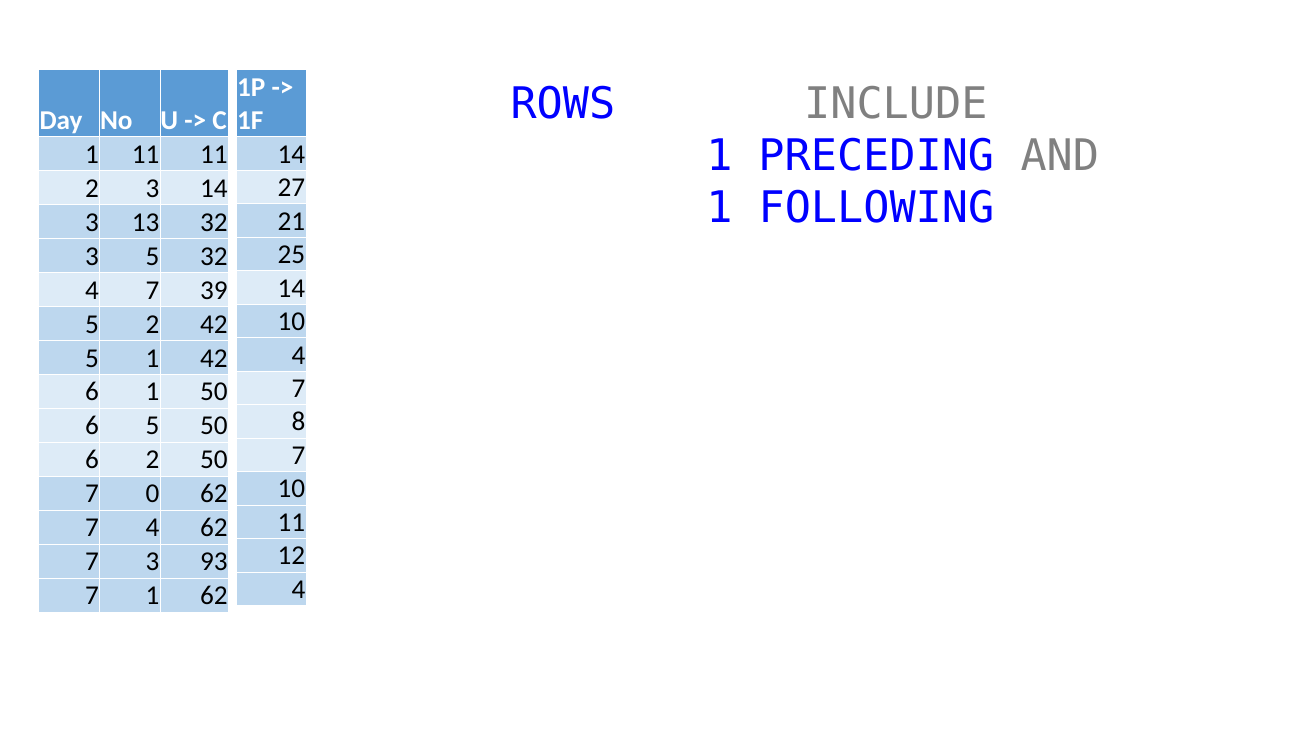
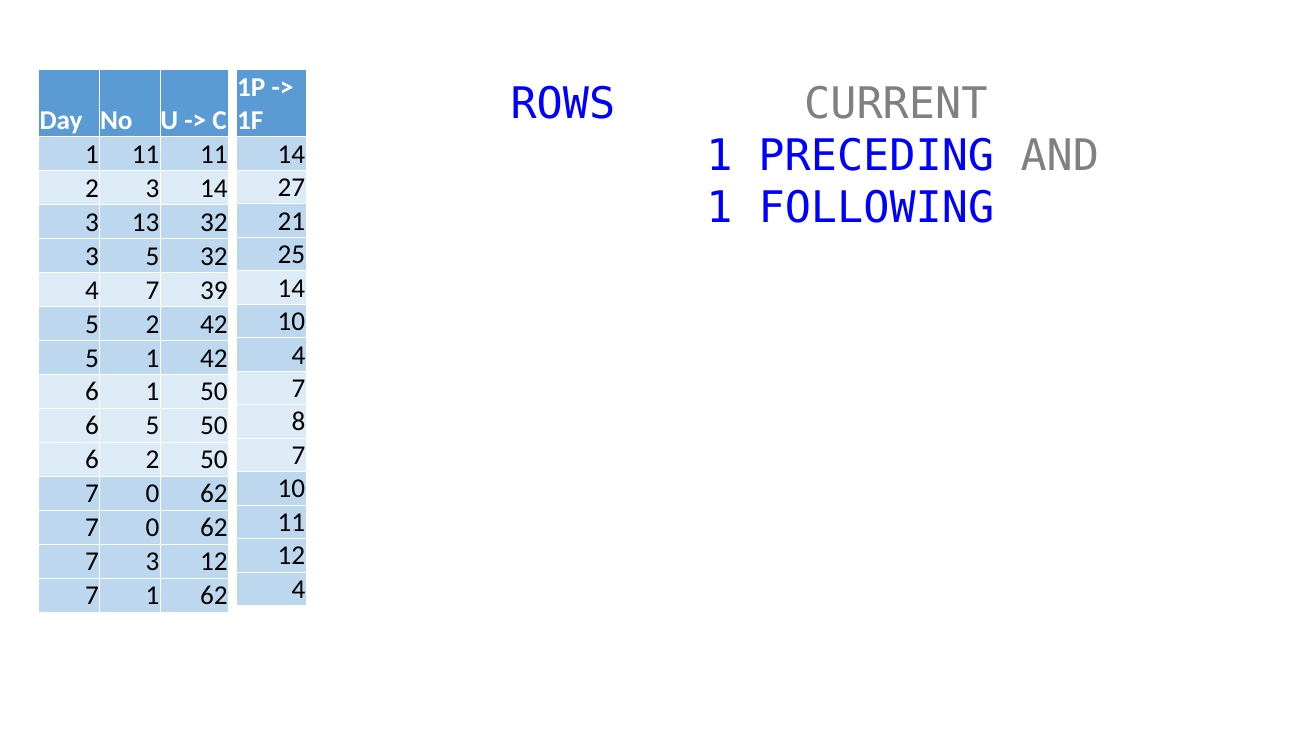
INCLUDE: INCLUDE -> CURRENT (896, 104)
4: 4 -> 0 (153, 528)
3 93: 93 -> 12 (214, 562)
